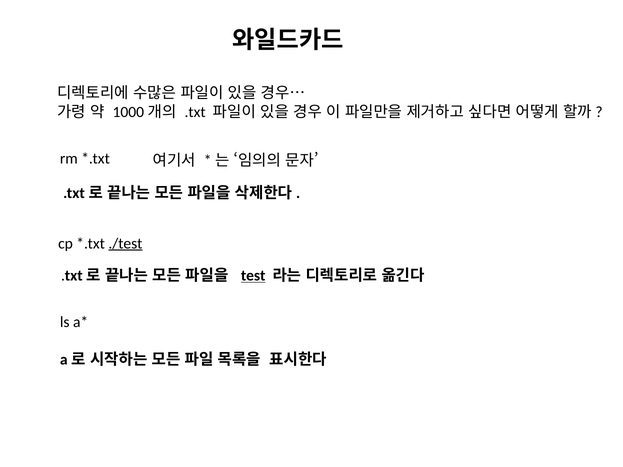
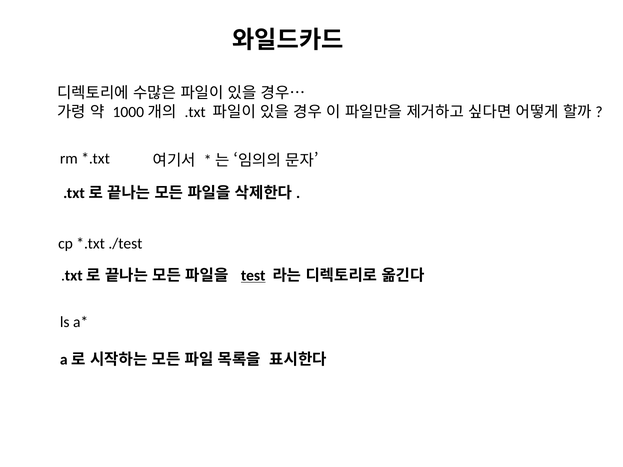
./test underline: present -> none (125, 243)
